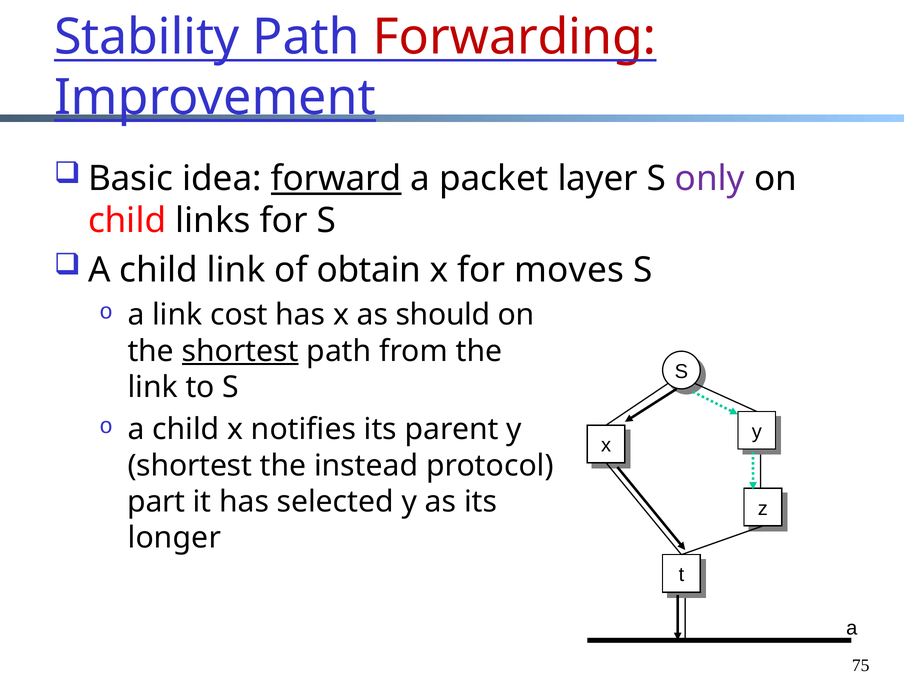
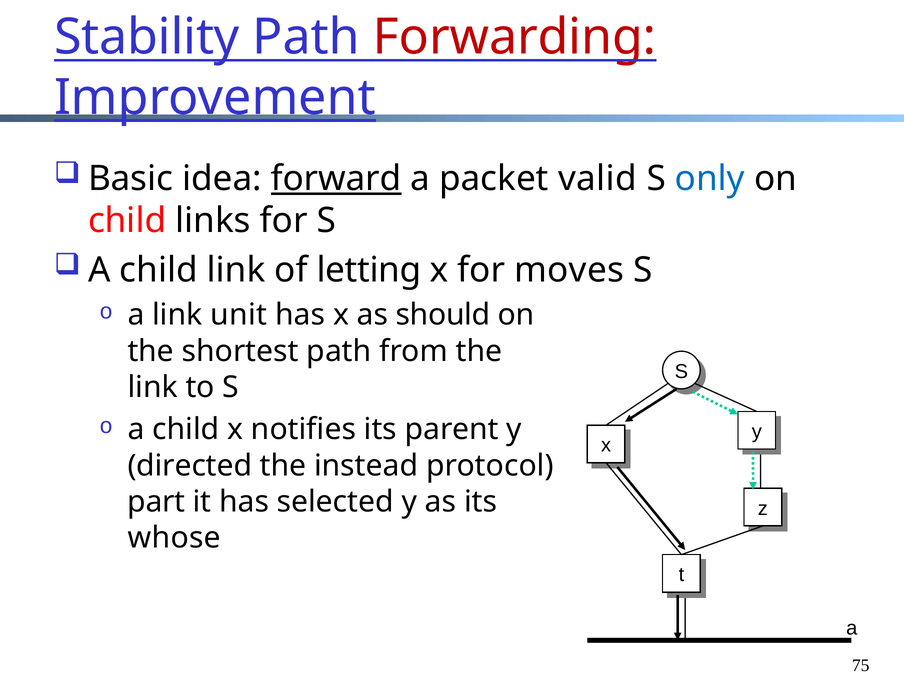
layer: layer -> valid (597, 179)
only colour: purple -> blue (710, 179)
obtain: obtain -> letting (369, 270)
cost: cost -> unit (239, 315)
shortest underline: present -> none (240, 351)
shortest: shortest -> directed (190, 466)
longer: longer -> whose (174, 538)
